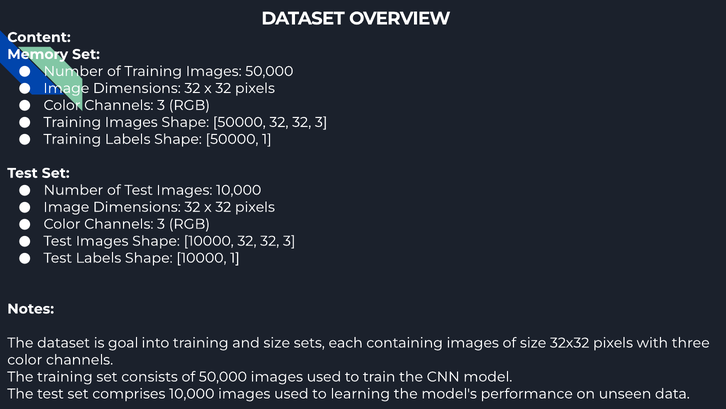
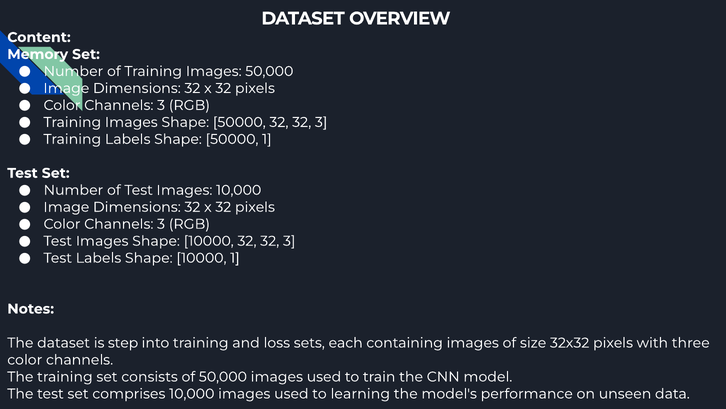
goal: goal -> step (123, 342)
and size: size -> loss (277, 342)
